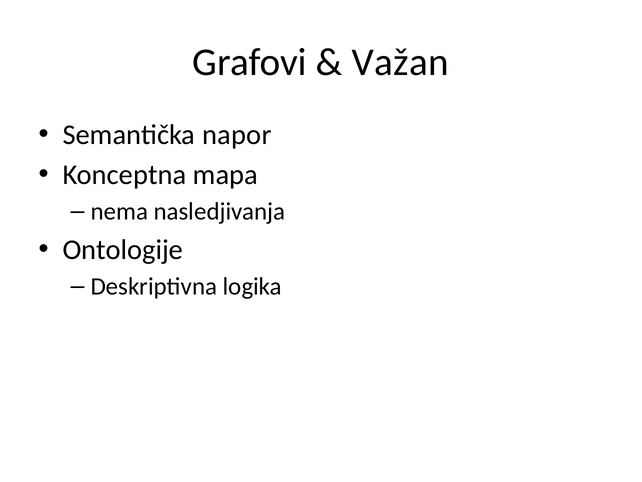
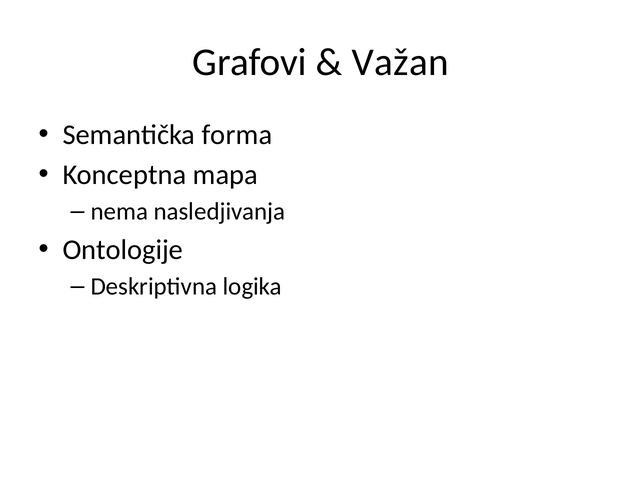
napor: napor -> forma (237, 135)
